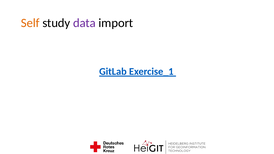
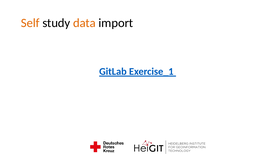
data colour: purple -> orange (84, 23)
